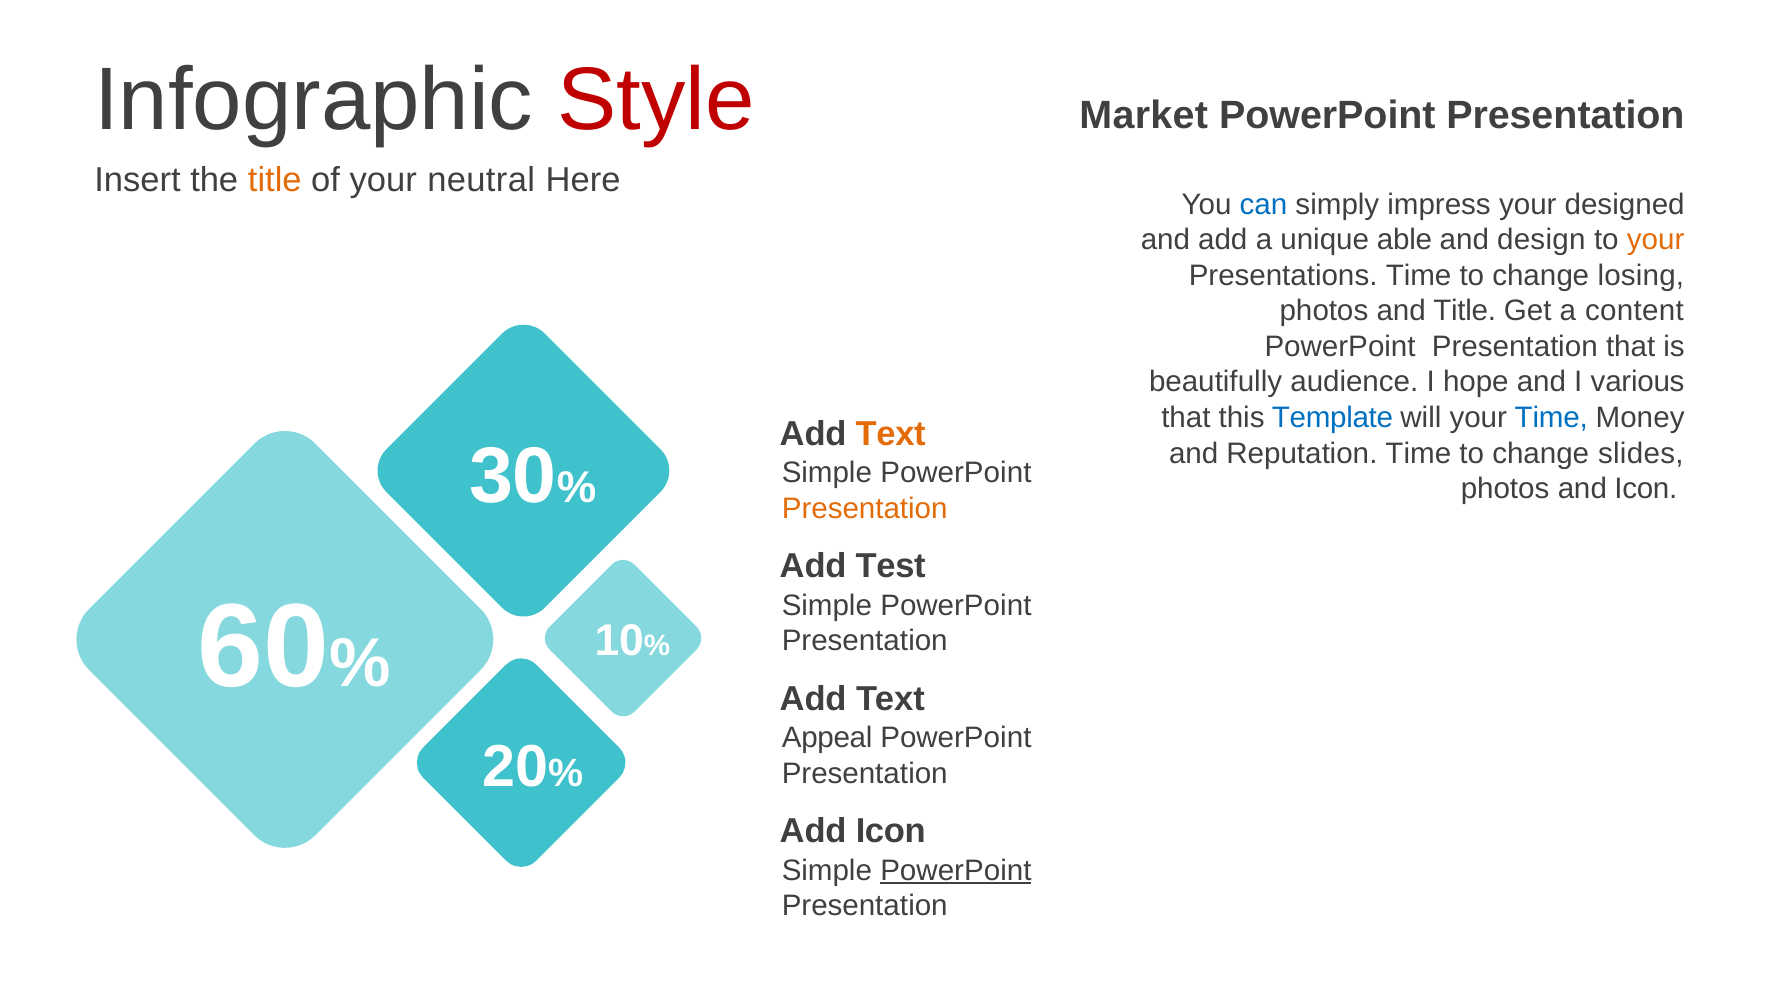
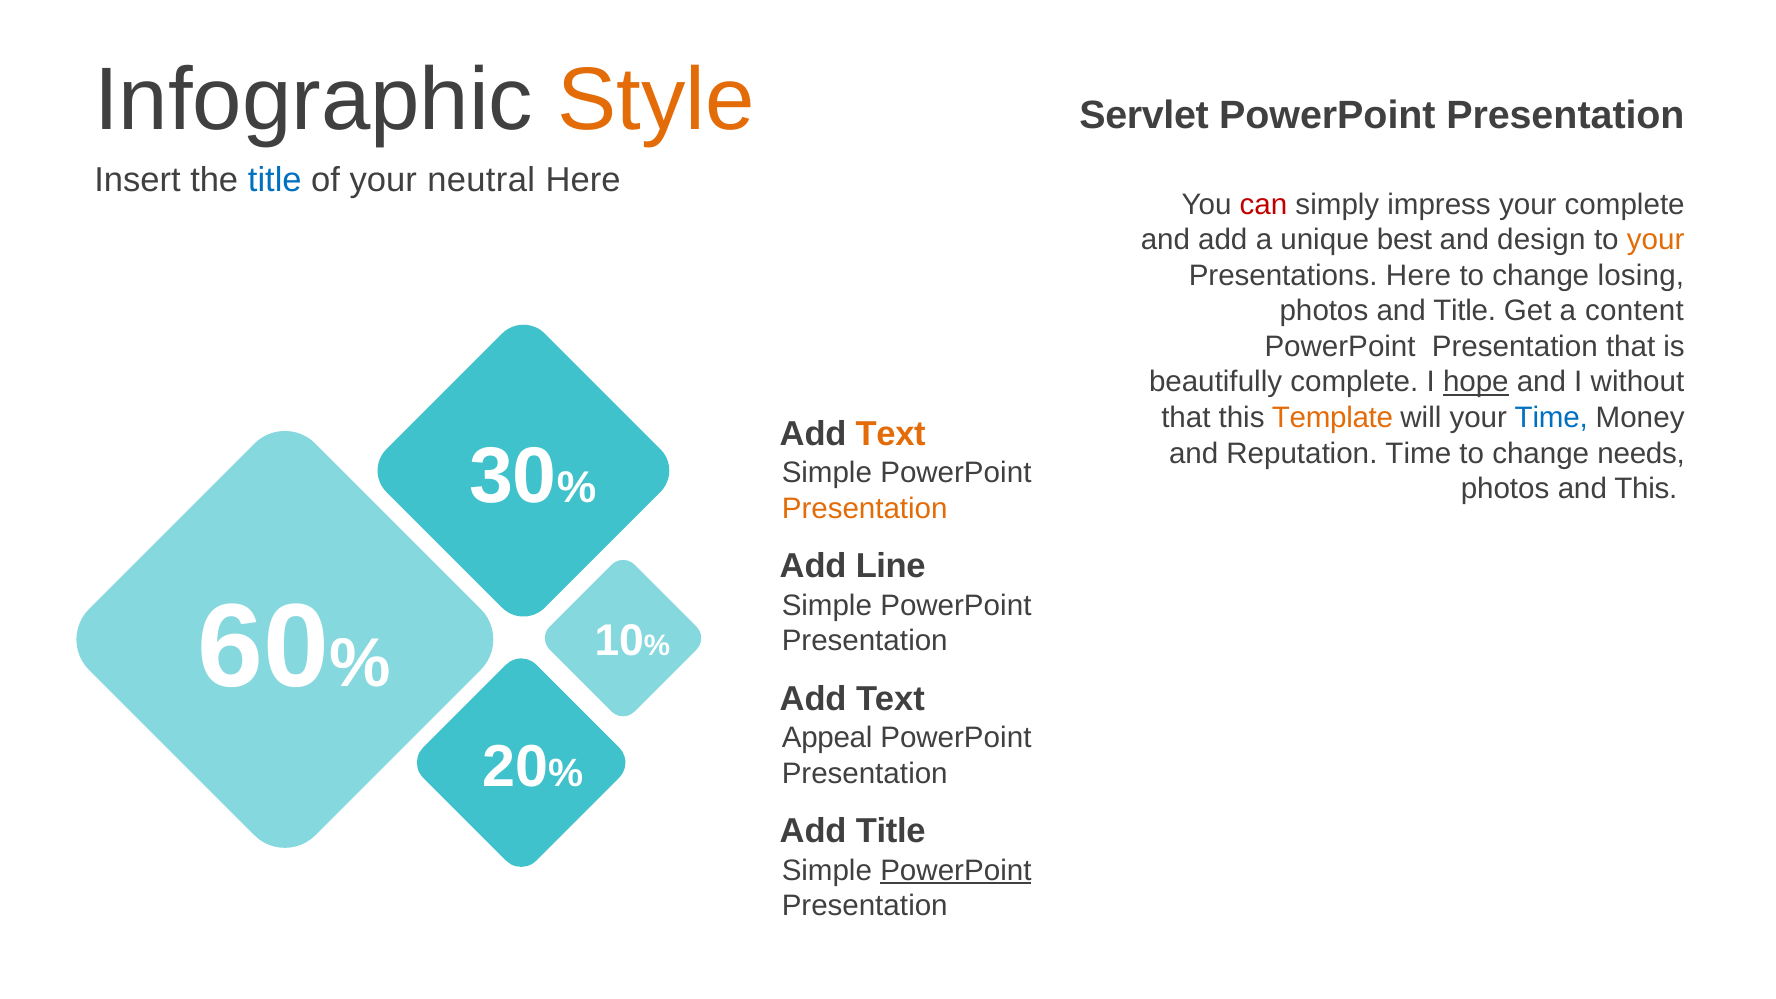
Style colour: red -> orange (656, 100)
Market: Market -> Servlet (1144, 115)
title colour: orange -> blue (275, 180)
can colour: blue -> red (1264, 205)
your designed: designed -> complete (1625, 205)
able: able -> best (1404, 240)
Presentations Time: Time -> Here (1418, 276)
beautifully audience: audience -> complete (1354, 382)
hope underline: none -> present (1476, 382)
various: various -> without (1638, 382)
Template colour: blue -> orange (1332, 418)
slides: slides -> needs (1641, 453)
and Icon: Icon -> This (1646, 489)
Test: Test -> Line (891, 566)
Add Icon: Icon -> Title (891, 831)
